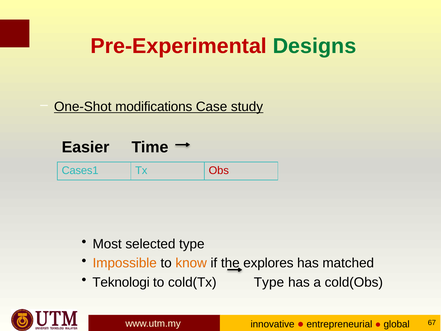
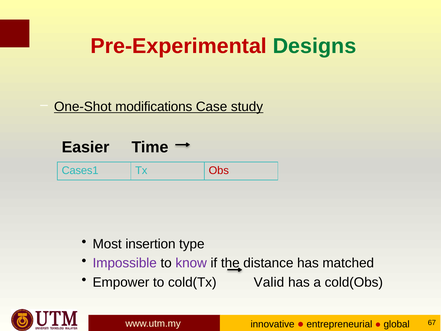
selected: selected -> insertion (150, 244)
Impossible colour: orange -> purple (125, 263)
know colour: orange -> purple (191, 263)
explores: explores -> distance (268, 263)
Teknologi: Teknologi -> Empower (121, 282)
cold(Tx Type: Type -> Valid (269, 282)
